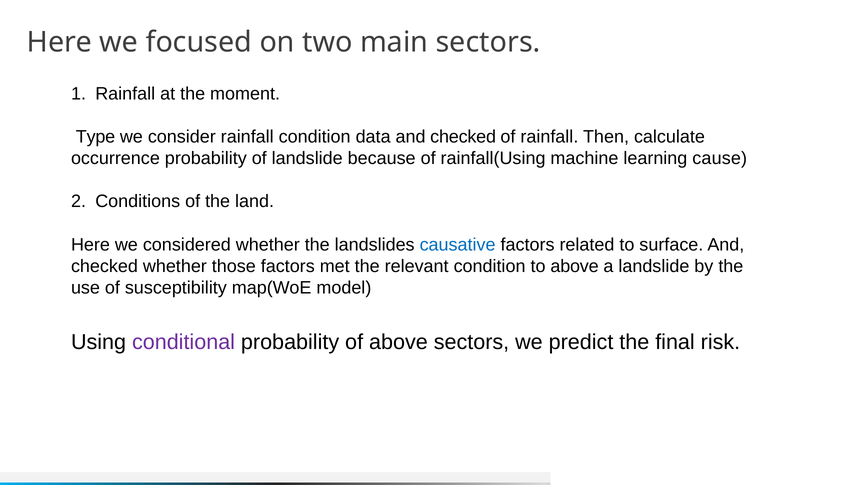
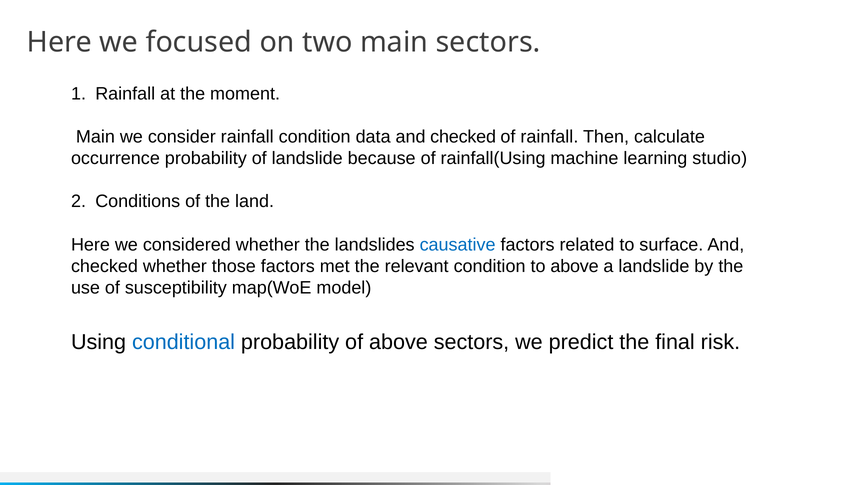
Type: Type -> Main (95, 137)
cause: cause -> studio (720, 158)
conditional colour: purple -> blue (184, 342)
